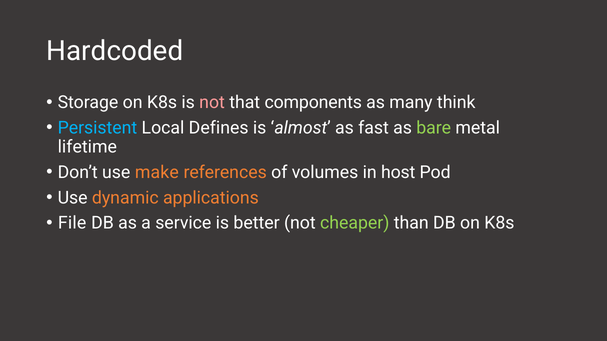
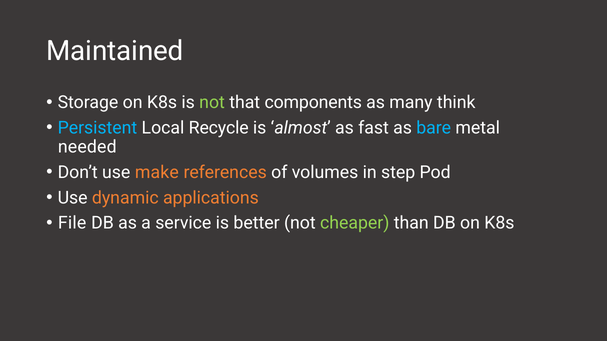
Hardcoded: Hardcoded -> Maintained (115, 51)
not colour: pink -> light green (212, 103)
Defines: Defines -> Recycle (219, 128)
bare colour: light green -> light blue (434, 128)
lifetime: lifetime -> needed (87, 147)
host: host -> step (398, 173)
